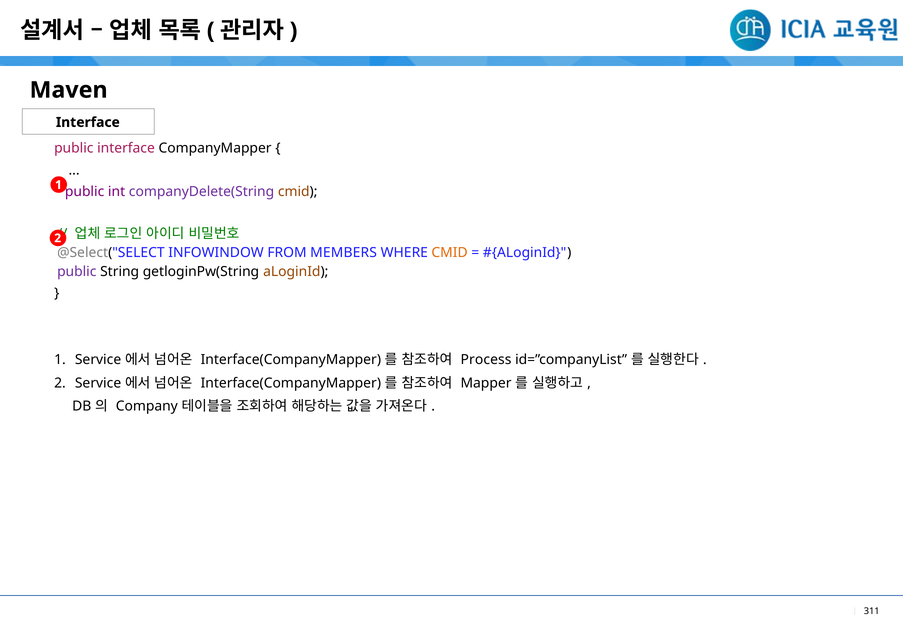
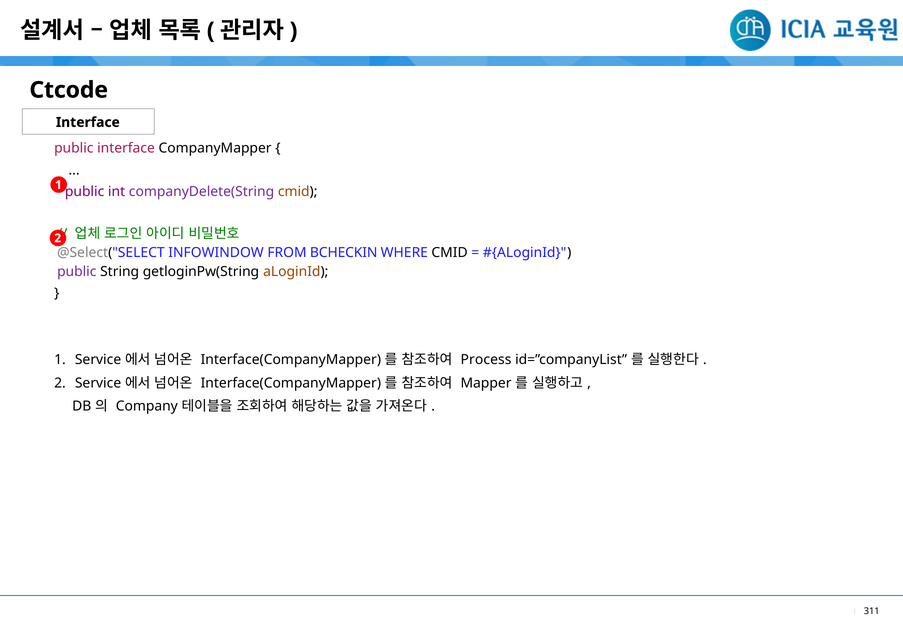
Maven: Maven -> Ctcode (69, 90)
MEMBERS: MEMBERS -> BCHECKIN (344, 253)
CMID colour: orange -> black (450, 253)
